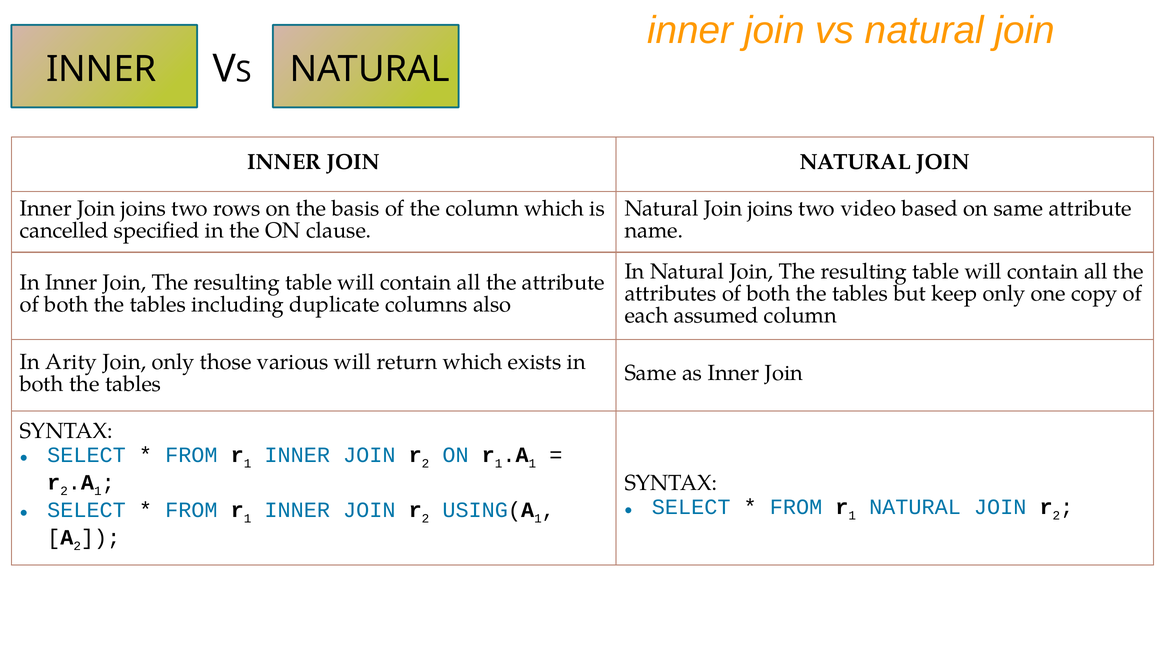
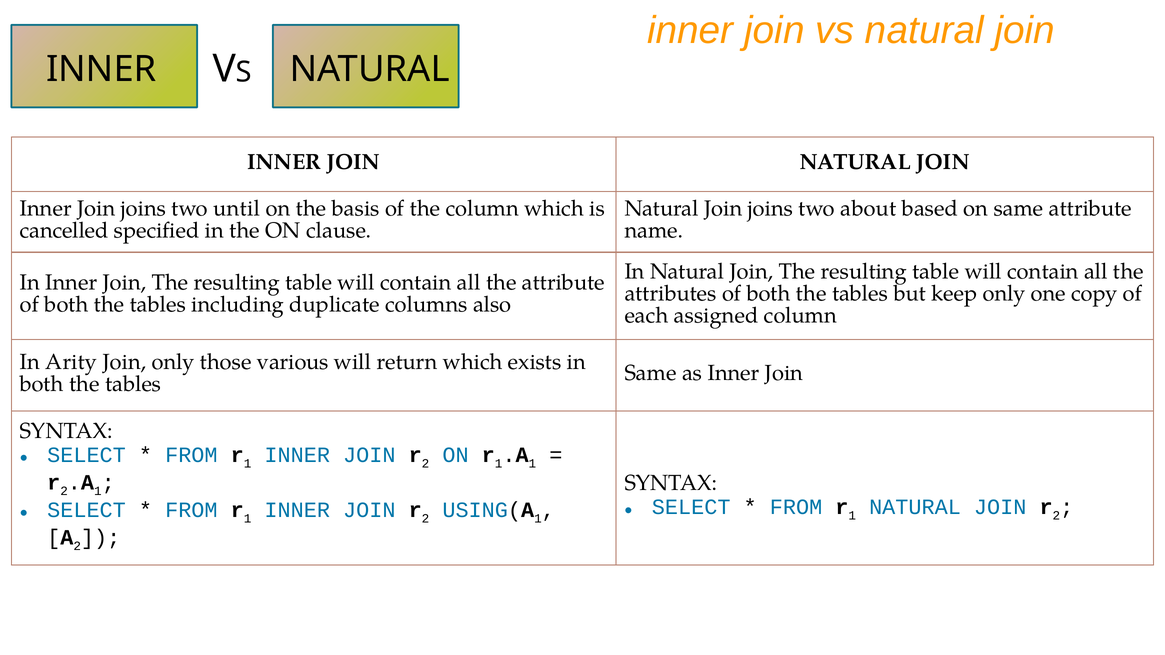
rows: rows -> until (237, 209)
video: video -> about (868, 209)
assumed: assumed -> assigned (716, 316)
